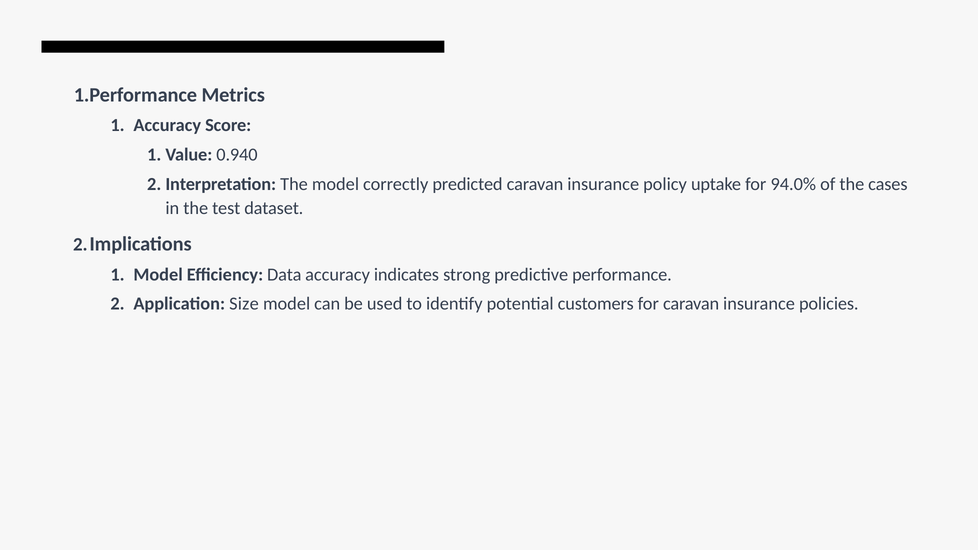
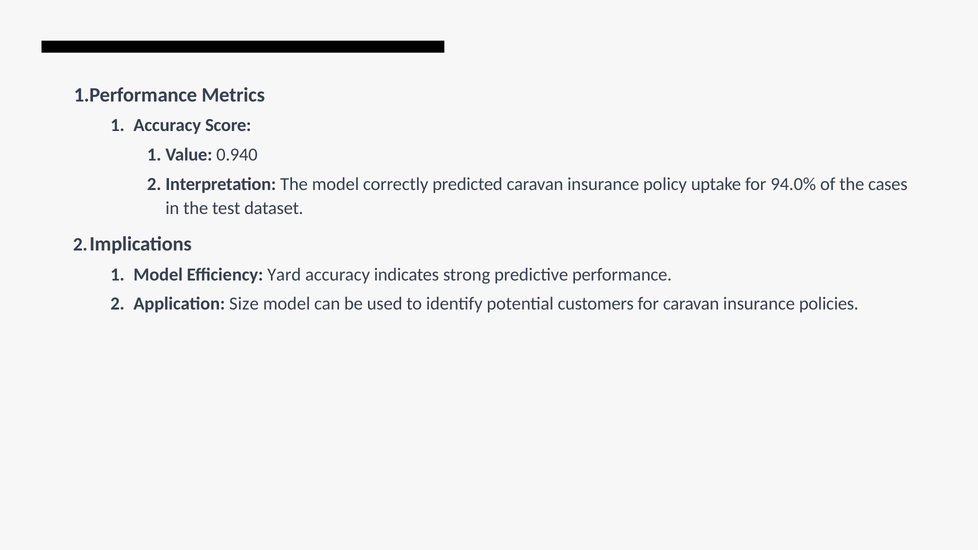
Data: Data -> Yard (284, 275)
